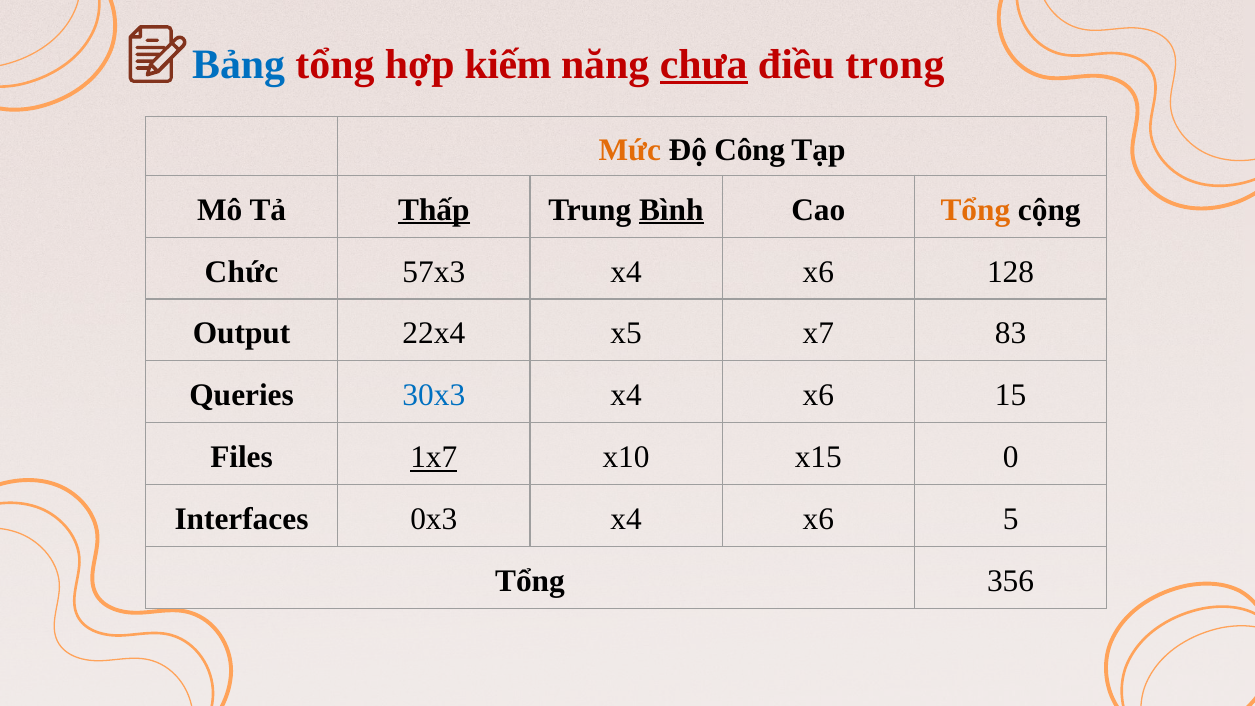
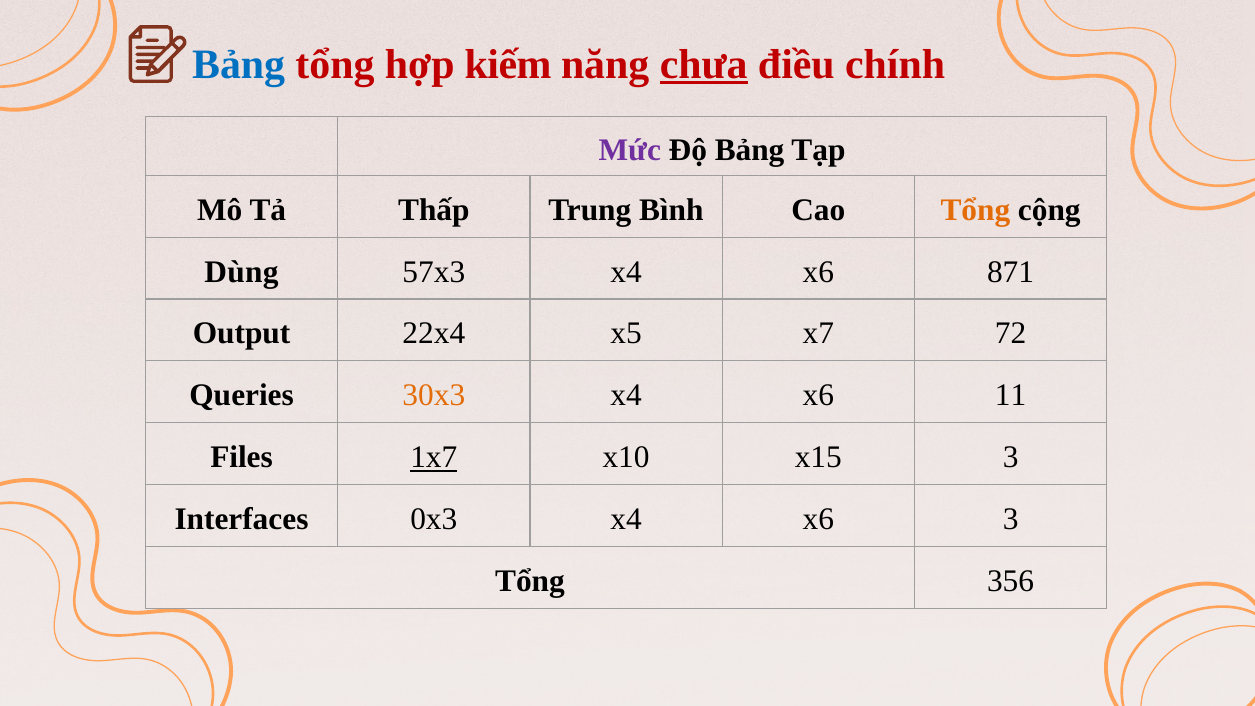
trong: trong -> chính (895, 64)
Mức colour: orange -> purple (630, 150)
Độ Công: Công -> Bảng (750, 150)
Thấp underline: present -> none (434, 210)
Bình underline: present -> none (671, 210)
Chức: Chức -> Dùng (241, 272)
128: 128 -> 871 (1011, 272)
83: 83 -> 72 (1011, 334)
30x3 colour: blue -> orange (434, 395)
15: 15 -> 11 (1011, 395)
x15 0: 0 -> 3 (1011, 457)
x6 5: 5 -> 3 (1011, 519)
